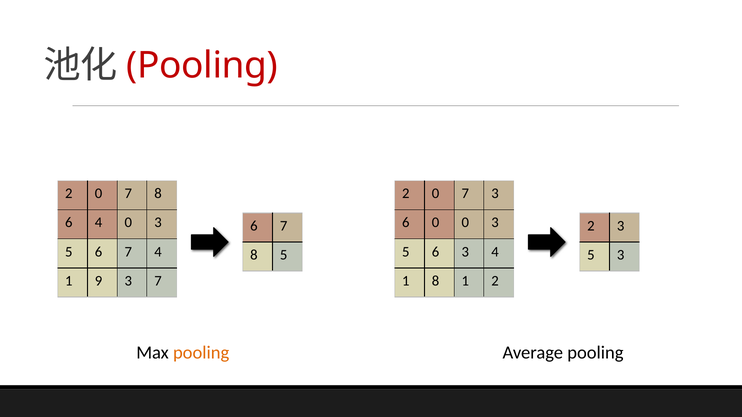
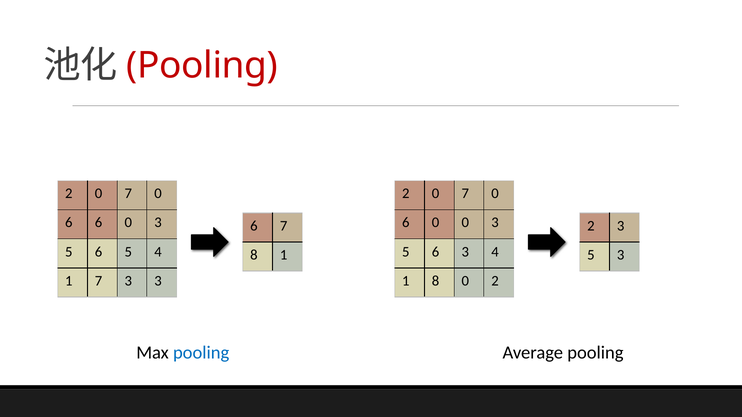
8: 8 -> 0 (158, 194)
3: 3 -> 0 (495, 194)
6 4: 4 -> 6 (99, 223)
5 6 7: 7 -> 5 (128, 252)
8 5: 5 -> 1 (284, 255)
1 9: 9 -> 7 (99, 281)
3 7: 7 -> 3 (158, 281)
8 1: 1 -> 0 (465, 281)
pooling colour: orange -> blue (201, 353)
